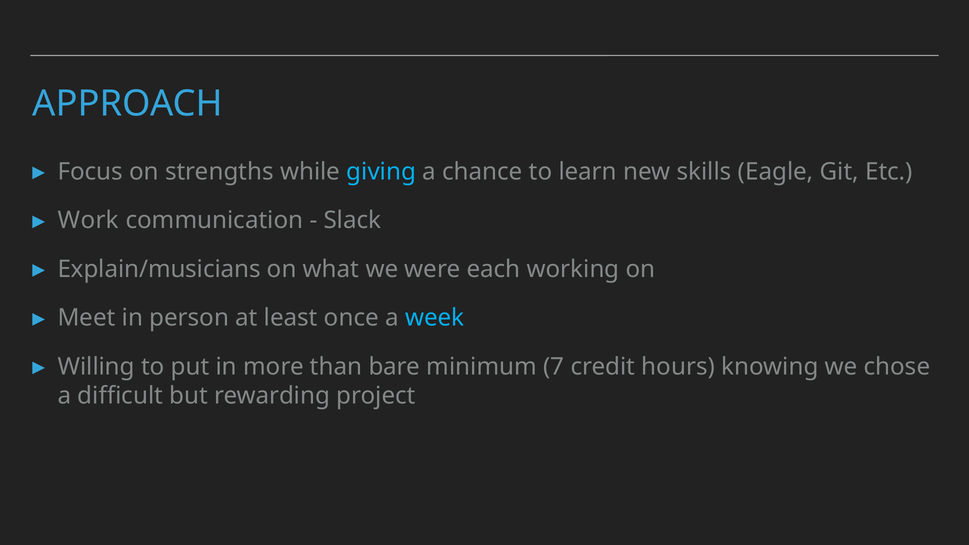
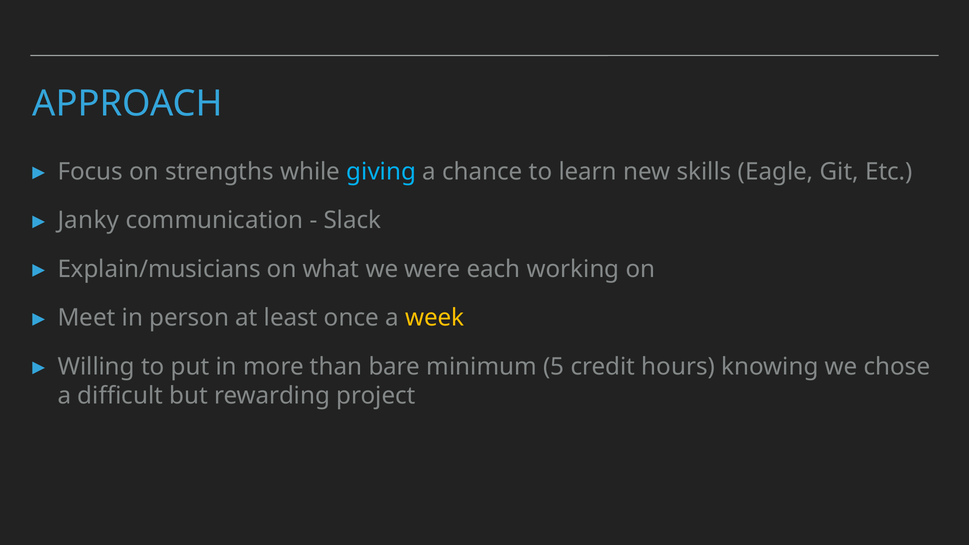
Work: Work -> Janky (88, 220)
week colour: light blue -> yellow (435, 318)
7: 7 -> 5 (554, 367)
